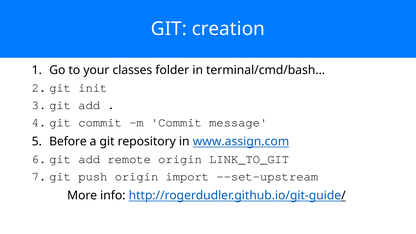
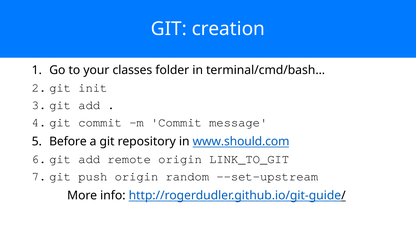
www.assign.com: www.assign.com -> www.should.com (241, 141)
import: import -> random (187, 177)
